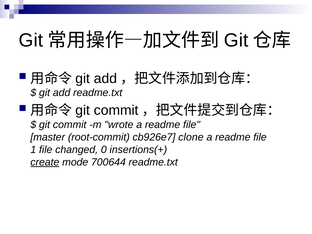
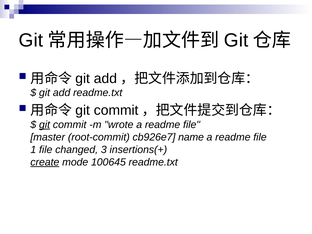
git underline: none -> present (45, 125)
clone: clone -> name (191, 137)
0: 0 -> 3 (104, 150)
700644: 700644 -> 100645 (108, 162)
